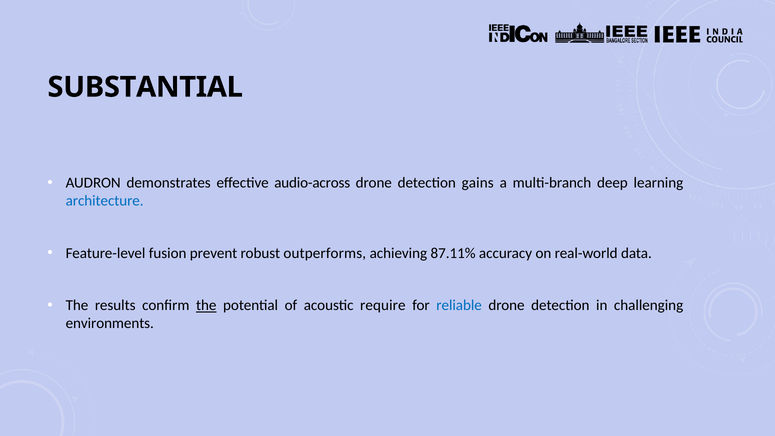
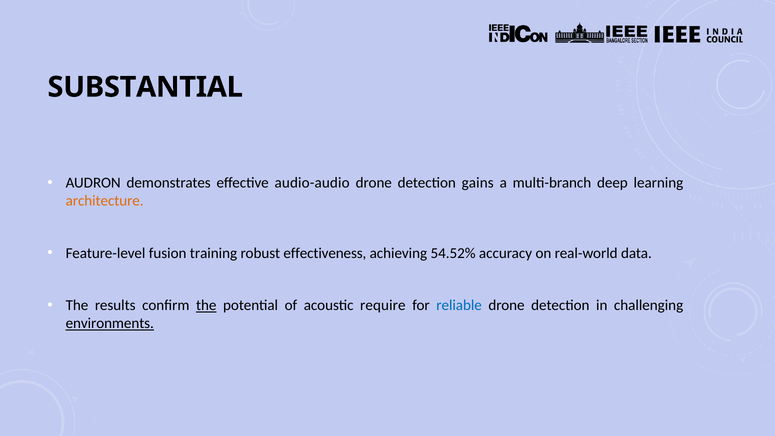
audio-across: audio-across -> audio-audio (312, 183)
architecture colour: blue -> orange (105, 201)
prevent: prevent -> training (214, 253)
outperforms: outperforms -> effectiveness (325, 253)
87.11%: 87.11% -> 54.52% (453, 253)
environments underline: none -> present (110, 323)
